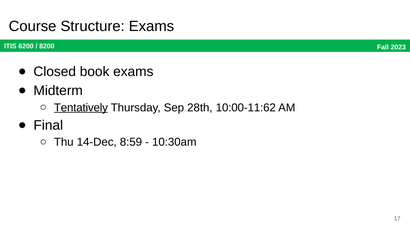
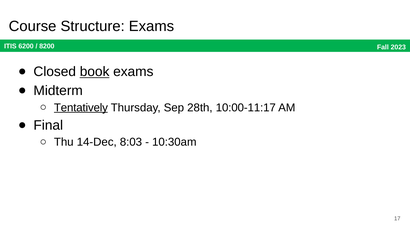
book underline: none -> present (95, 72)
10:00-11:62: 10:00-11:62 -> 10:00-11:17 (246, 107)
8:59: 8:59 -> 8:03 (131, 142)
